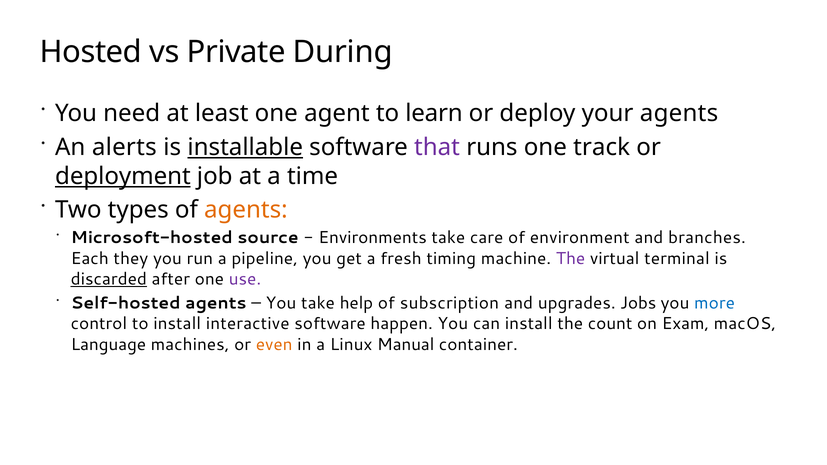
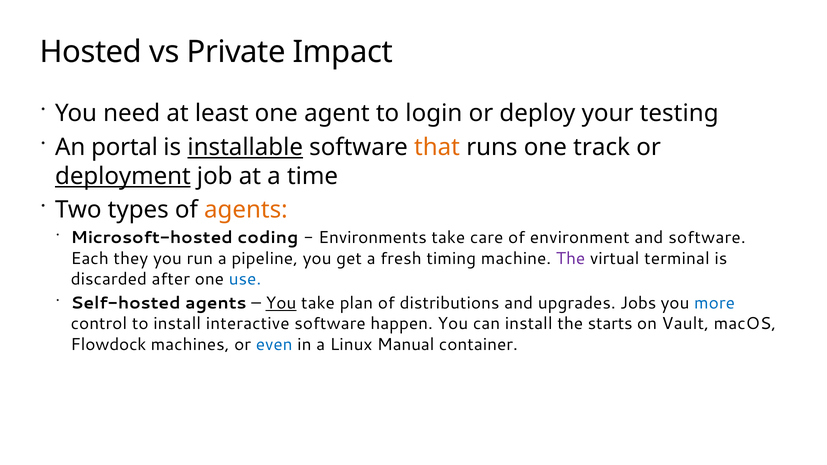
During: During -> Impact (343, 52)
learn: learn -> login (434, 114)
your agents: agents -> testing (679, 114)
alerts: alerts -> portal (125, 147)
that colour: purple -> orange (437, 147)
source: source -> coding (268, 238)
and branches: branches -> software (707, 238)
discarded underline: present -> none (109, 279)
use colour: purple -> blue (245, 279)
You underline: none -> present (281, 303)
help: help -> plan (356, 303)
subscription: subscription -> distributions (450, 303)
count: count -> starts (610, 324)
Exam: Exam -> Vault (685, 324)
Language: Language -> Flowdock (108, 345)
even colour: orange -> blue (274, 345)
